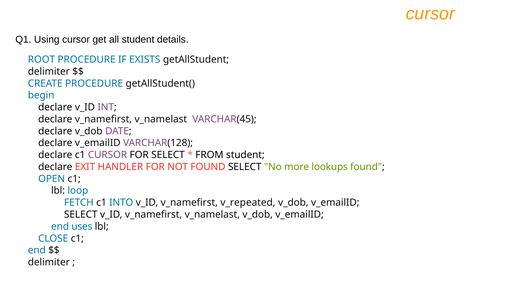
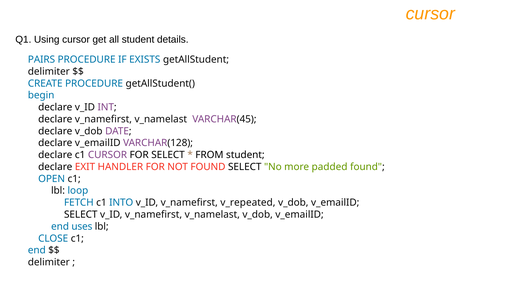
ROOT: ROOT -> PAIRS (41, 60)
lookups: lookups -> padded (330, 167)
